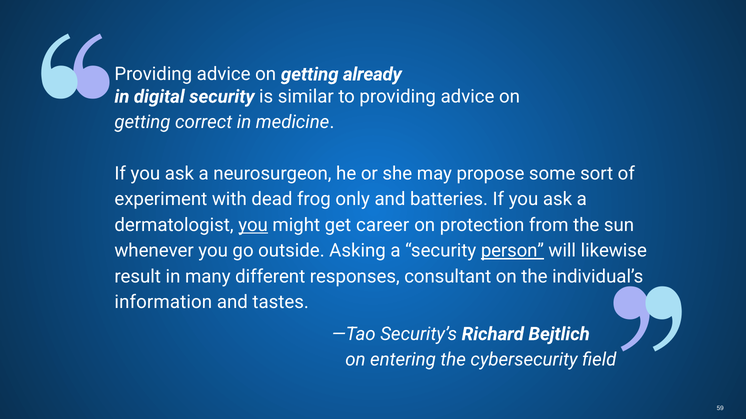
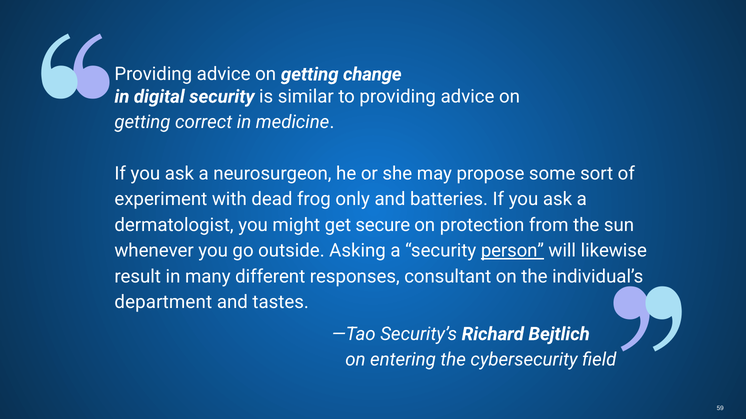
already: already -> change (372, 74)
you underline: present -> none (253, 225)
career: career -> secure (383, 225)
information: information -> department (163, 303)
